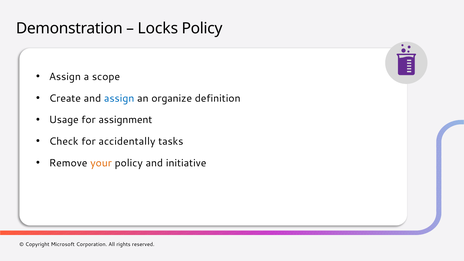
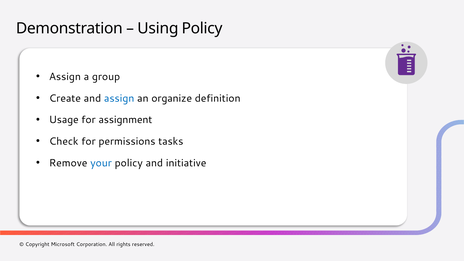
Locks: Locks -> Using (158, 28)
scope: scope -> group (106, 77)
accidentally: accidentally -> permissions (127, 141)
your colour: orange -> blue (101, 163)
